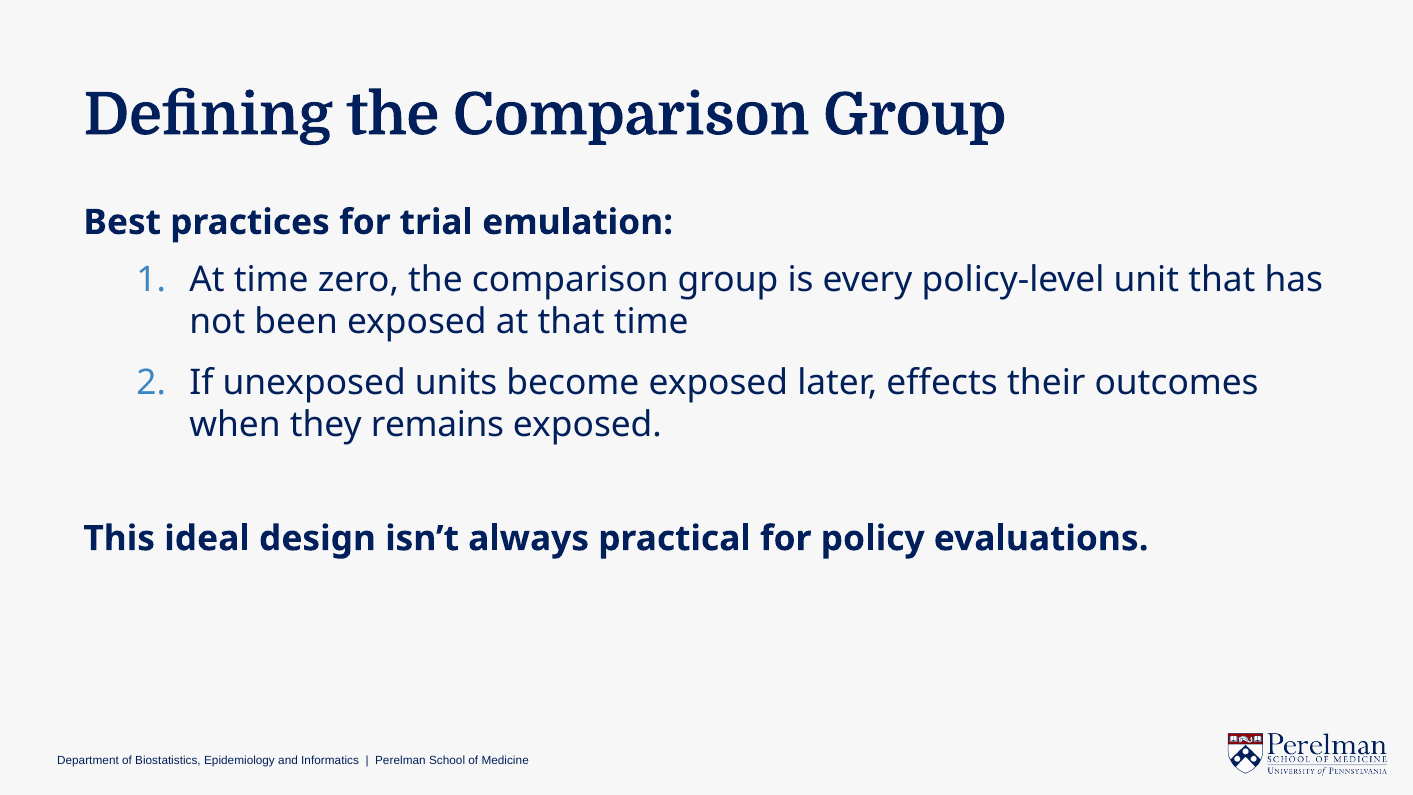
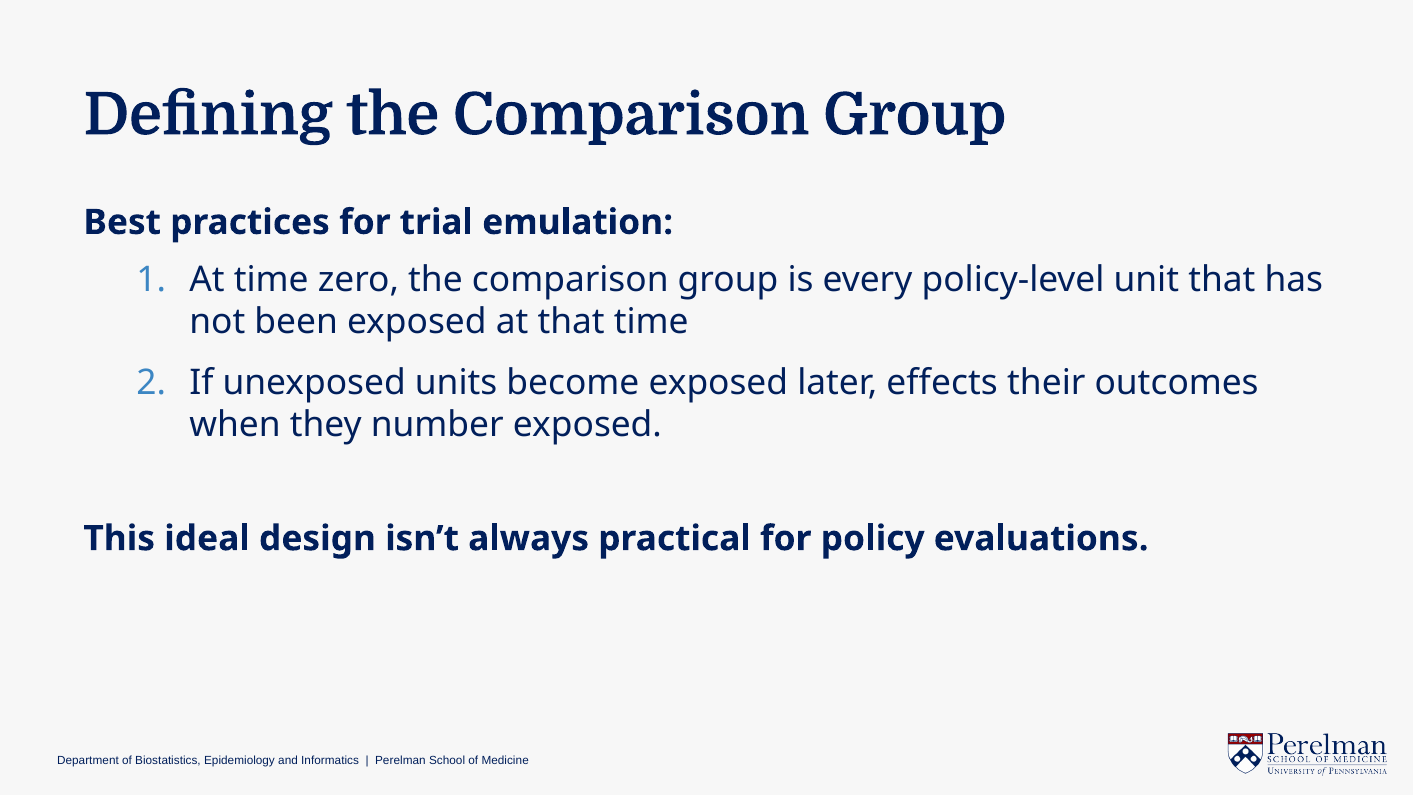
remains: remains -> number (437, 425)
